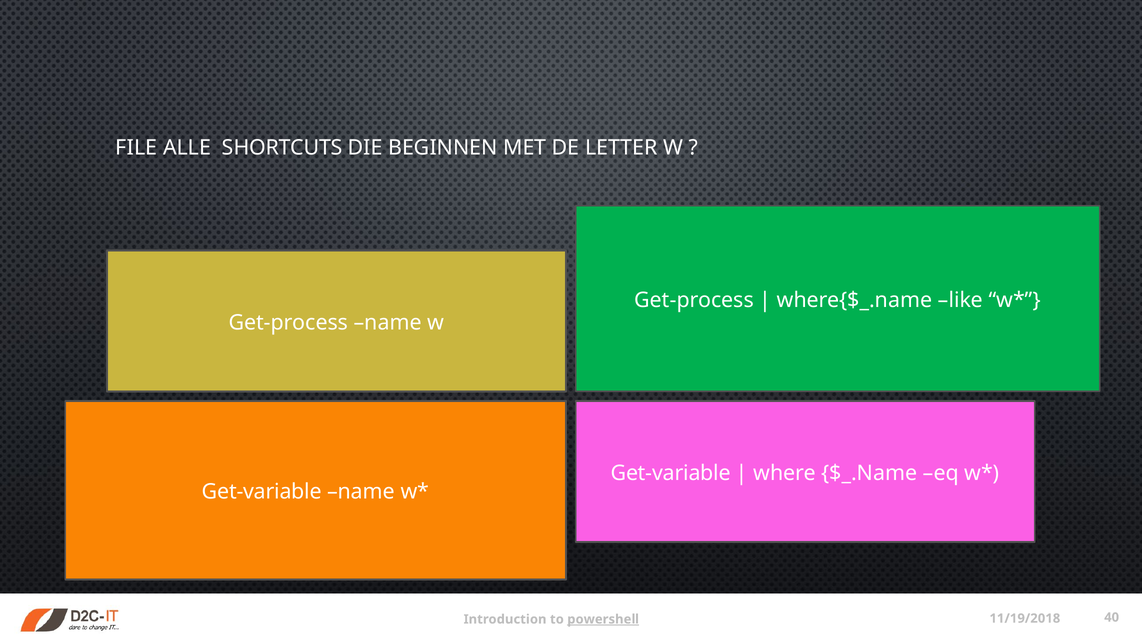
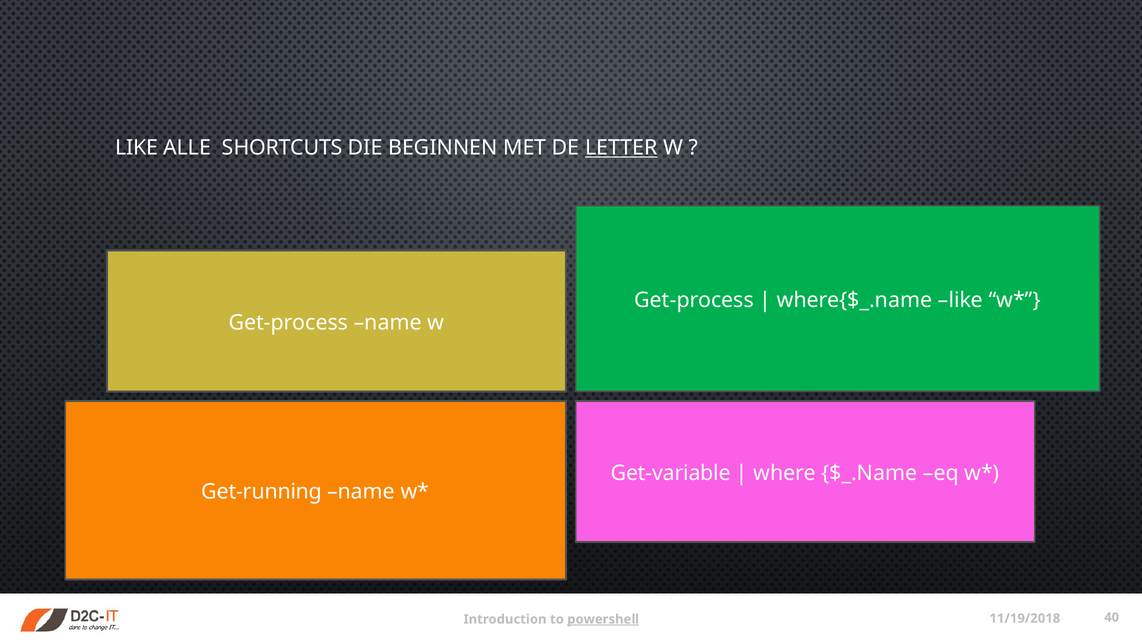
FILE: FILE -> LIKE (137, 148)
LETTER underline: none -> present (621, 148)
Get-variable: Get-variable -> Get-running (262, 492)
